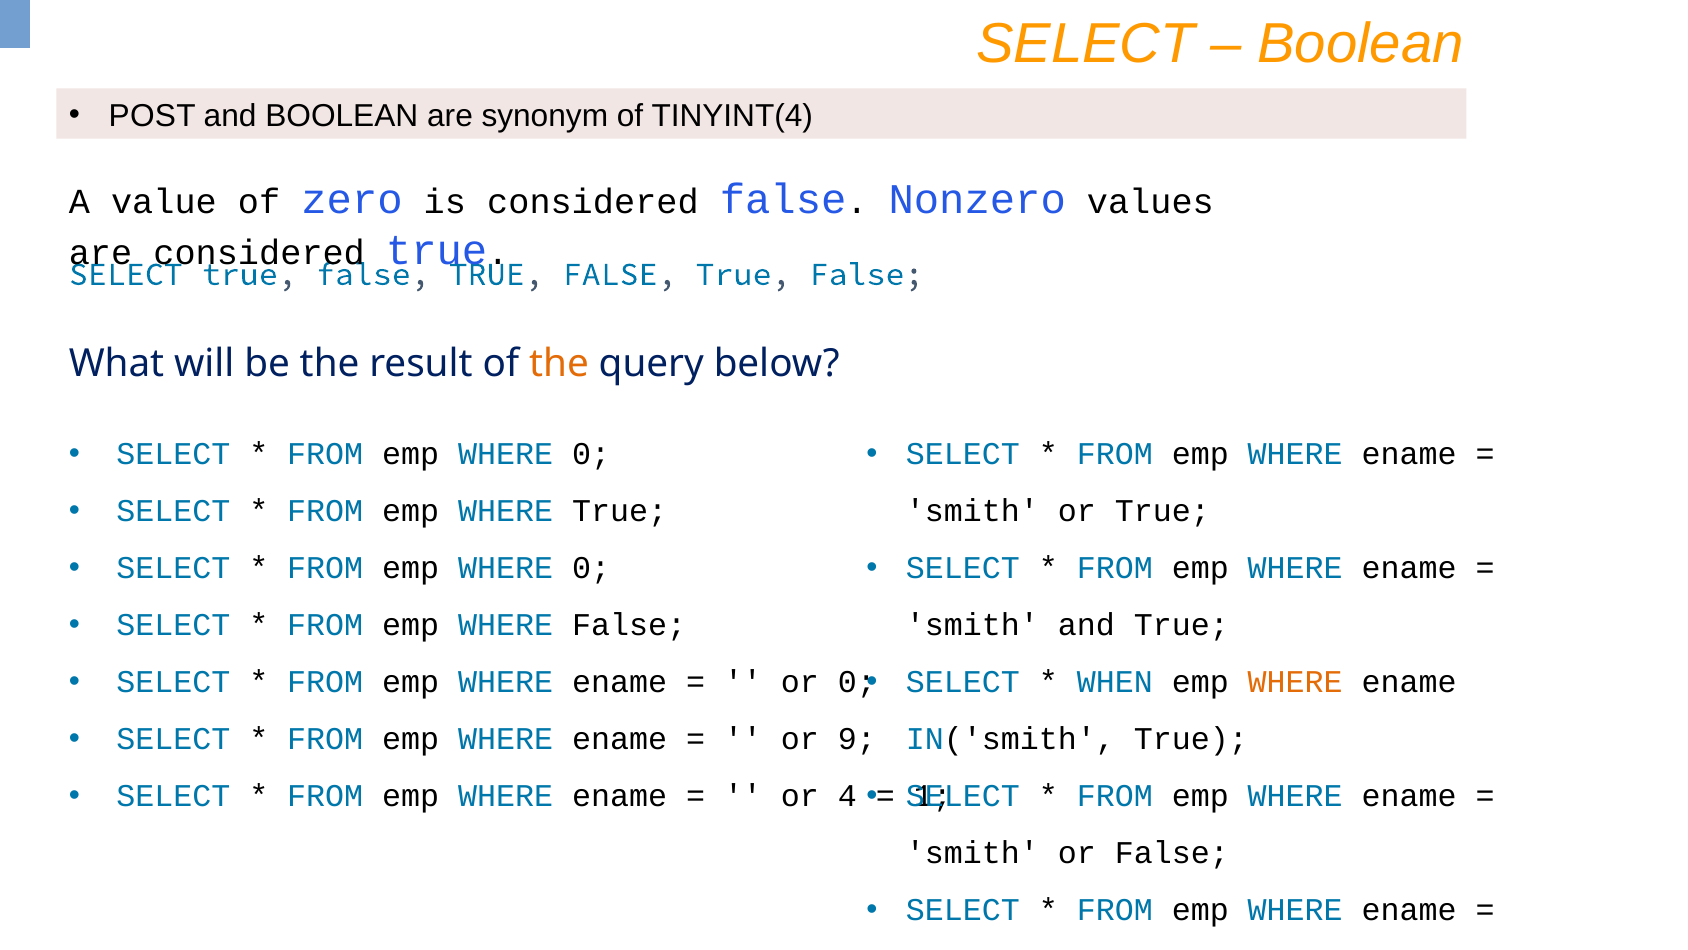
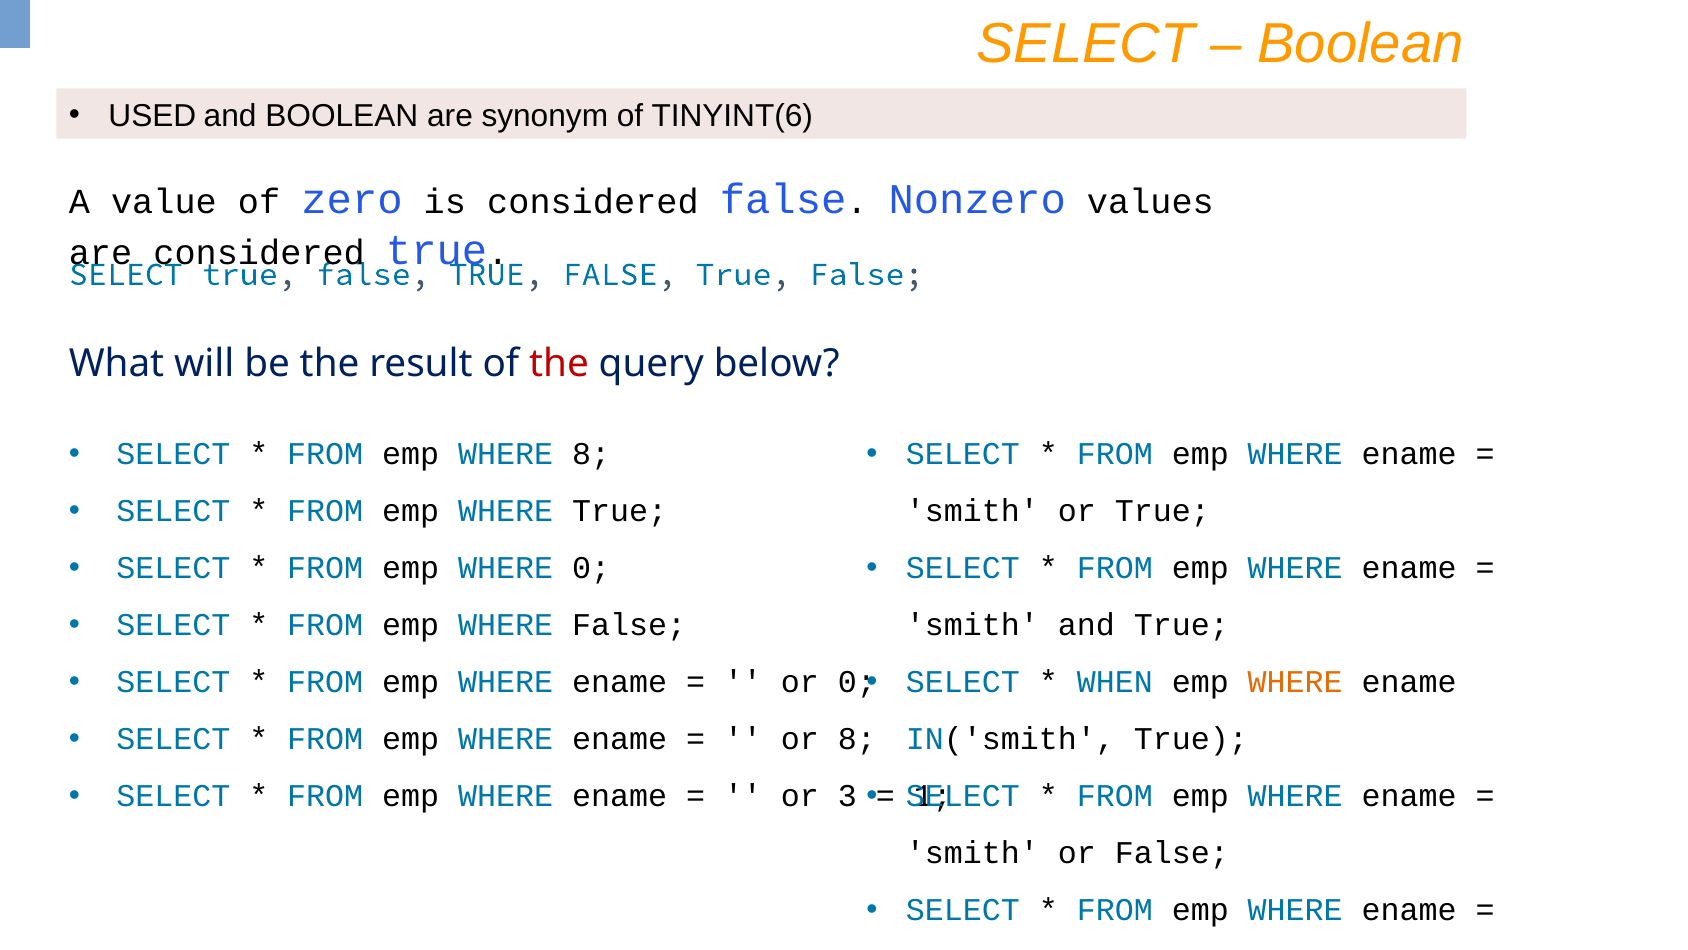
POST: POST -> USED (152, 116)
TINYINT(4: TINYINT(4 -> TINYINT(6 (732, 116)
the colour: orange -> red (559, 363)
0: 0 -> 8 (591, 454)
or 9: 9 -> 8 (857, 739)
4: 4 -> 3 (847, 796)
